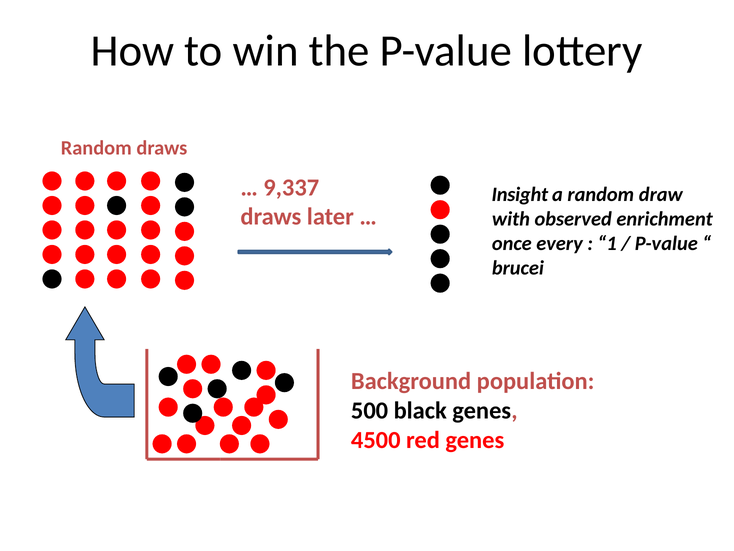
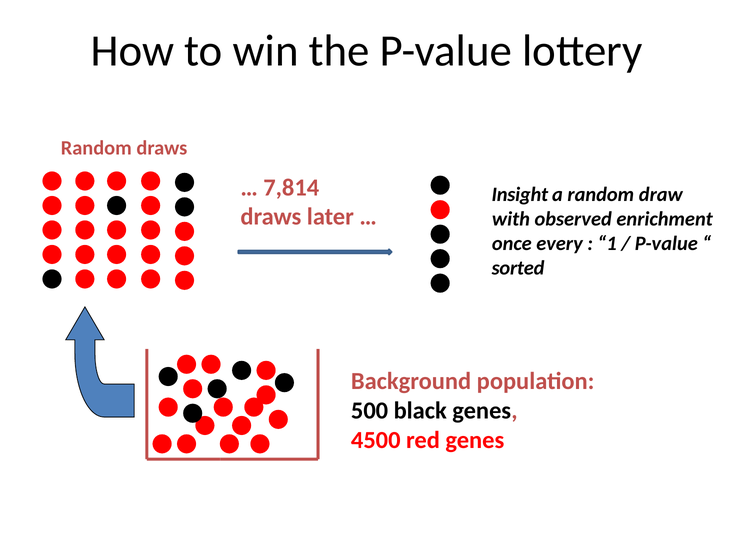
9,337: 9,337 -> 7,814 (291, 187)
brucei: brucei -> sorted (518, 268)
